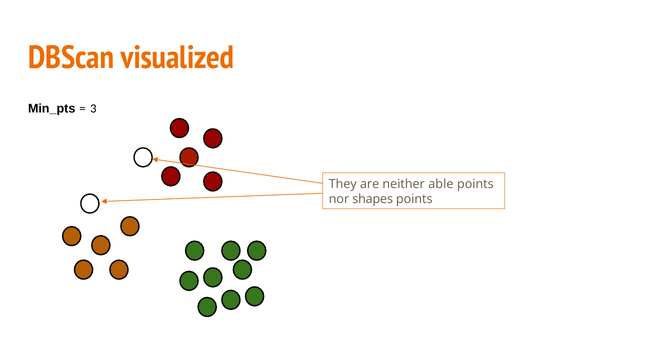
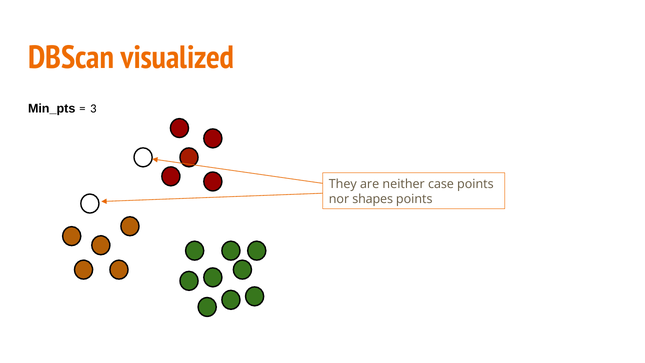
able: able -> case (441, 184)
